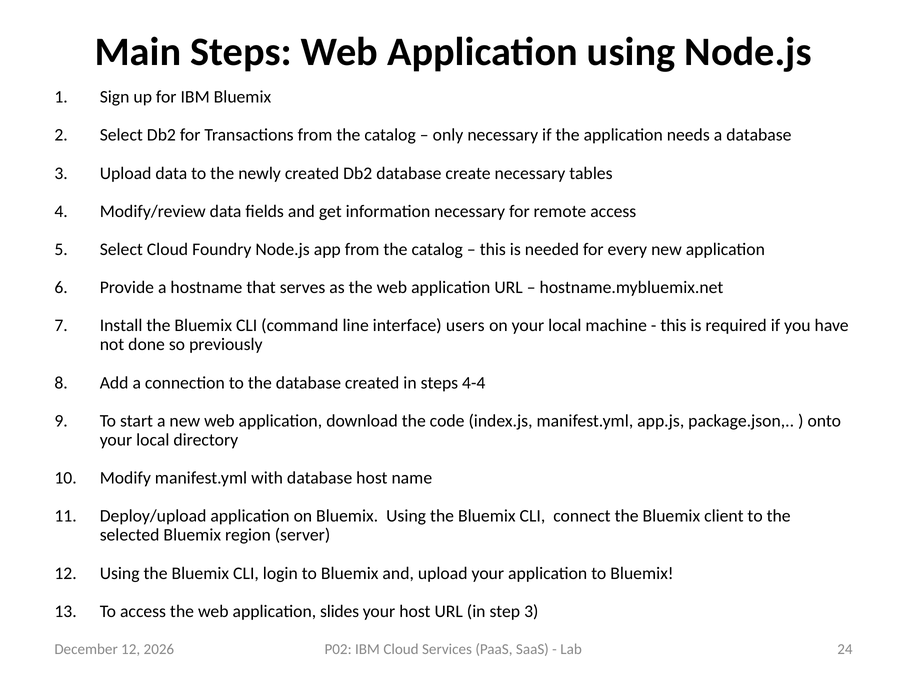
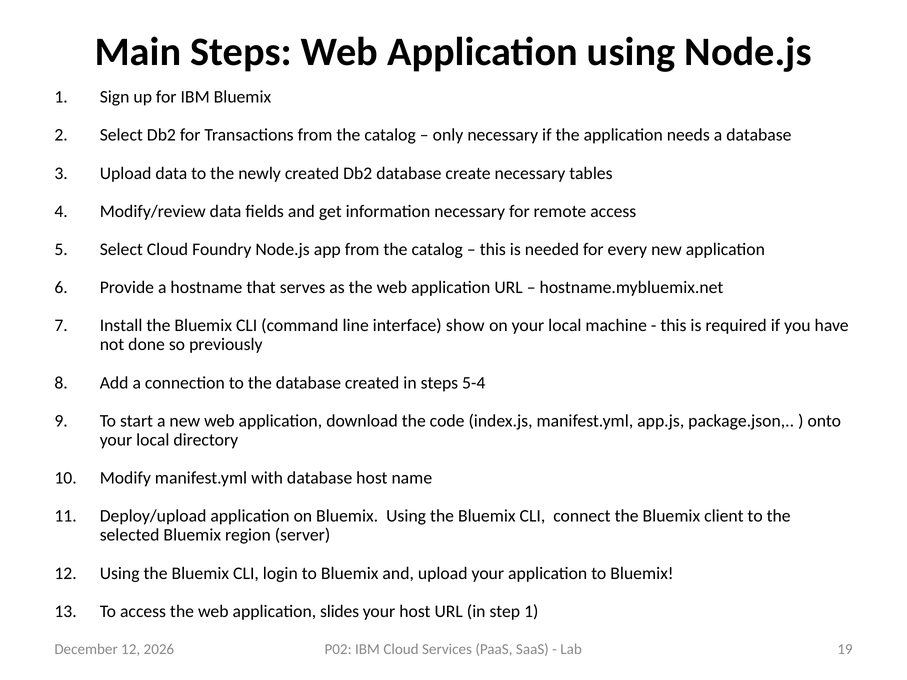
users: users -> show (465, 326)
4-4: 4-4 -> 5-4 (474, 383)
step 3: 3 -> 1 (531, 612)
24: 24 -> 19 (845, 649)
